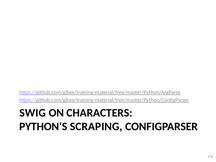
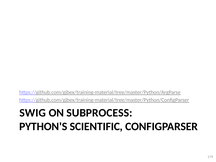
CHARACTERS: CHARACTERS -> SUBPROCESS (99, 113)
SCRAPING: SCRAPING -> SCIENTIFIC (96, 127)
